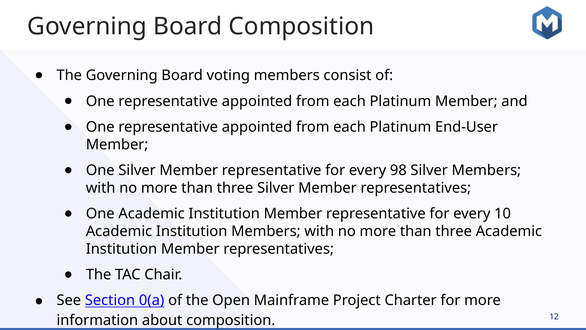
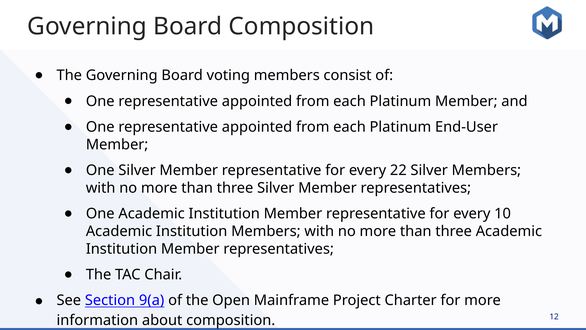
98: 98 -> 22 (398, 170)
0(a: 0(a -> 9(a (152, 300)
